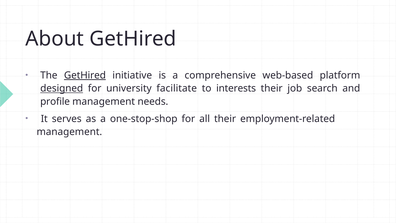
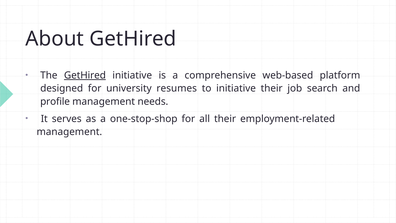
designed underline: present -> none (62, 88)
facilitate: facilitate -> resumes (177, 88)
to interests: interests -> initiative (236, 88)
